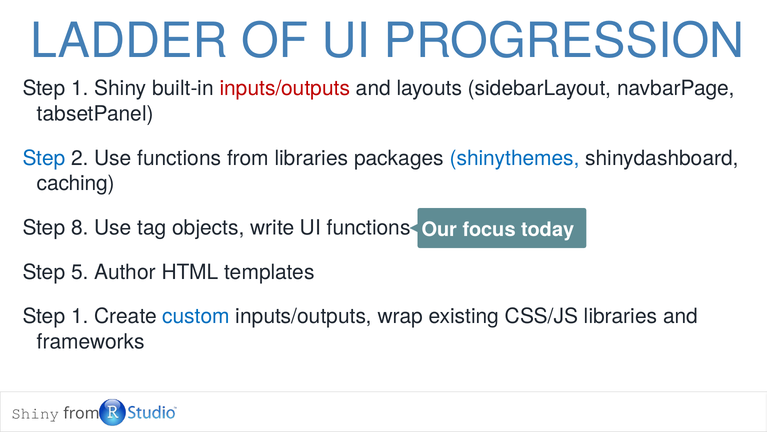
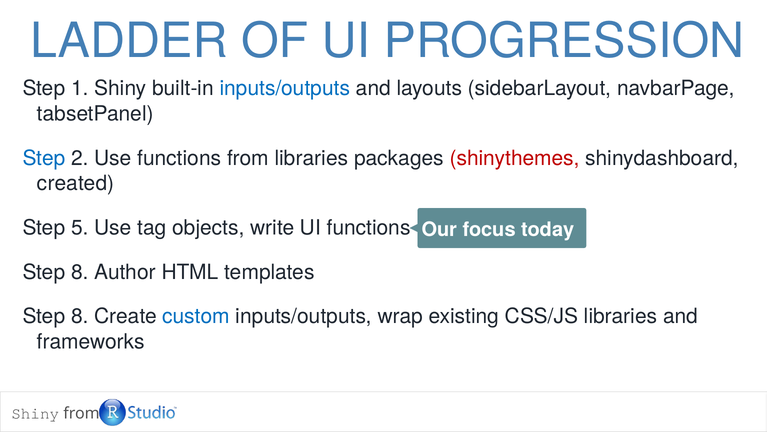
inputs/outputs colour: red -> blue (285, 88)
shinythemes colour: blue -> red (515, 158)
caching: caching -> created (76, 183)
8: 8 -> 5 (80, 227)
5: 5 -> 8 (80, 272)
1: 1 -> 8 (80, 316)
